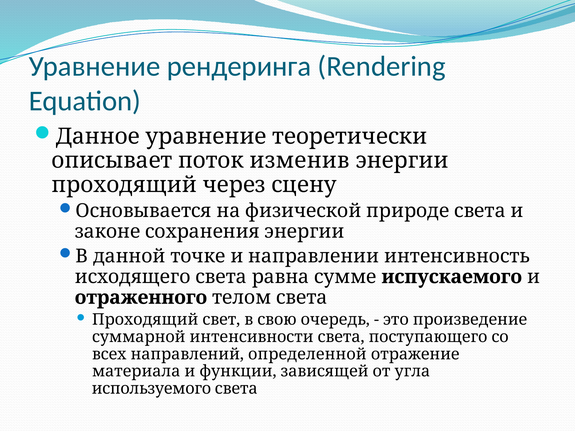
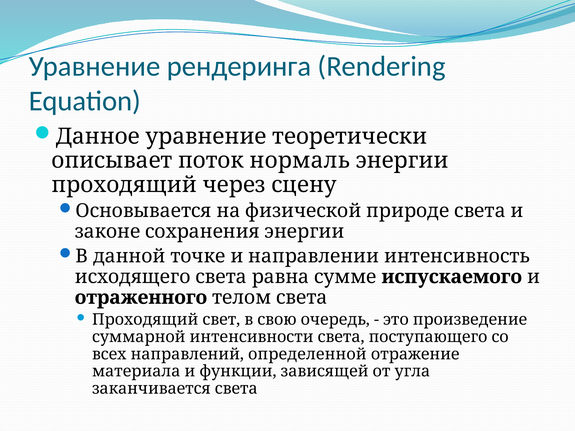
изменив: изменив -> нормаль (300, 161)
используемого: используемого -> заканчивается (151, 389)
